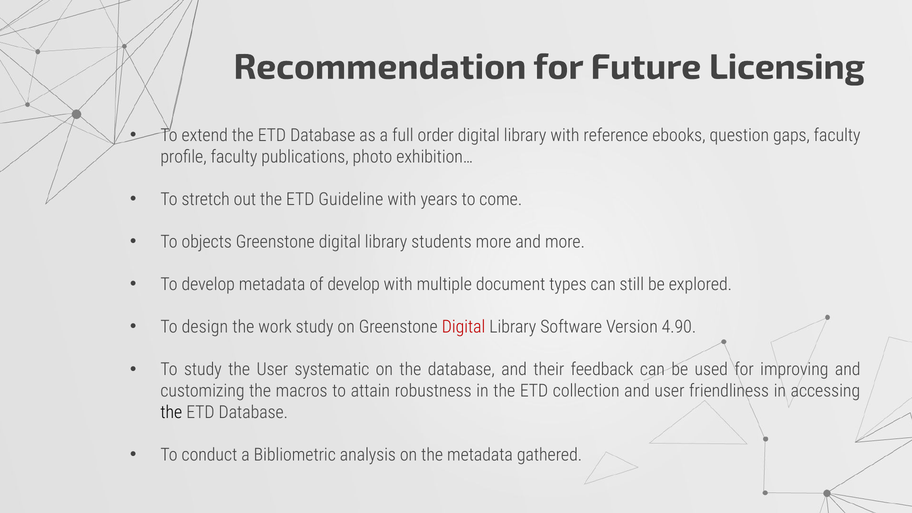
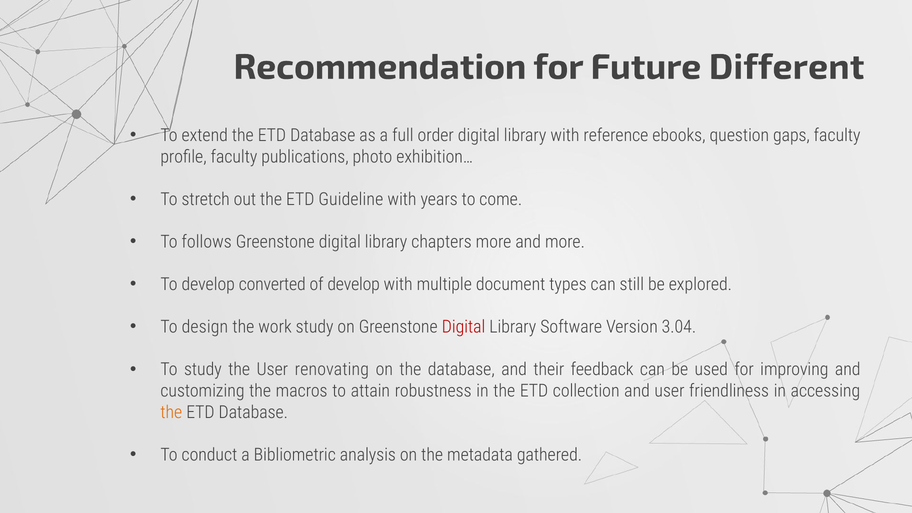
Licensing: Licensing -> Different (787, 67)
objects: objects -> follows (207, 242)
students: students -> chapters (442, 242)
develop metadata: metadata -> converted (272, 284)
4.90: 4.90 -> 3.04 (679, 327)
systematic: systematic -> renovating (332, 370)
the colour: black -> orange (171, 412)
